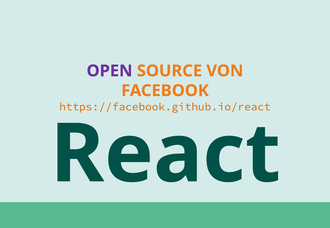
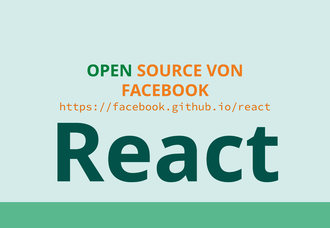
OPEN colour: purple -> green (110, 71)
